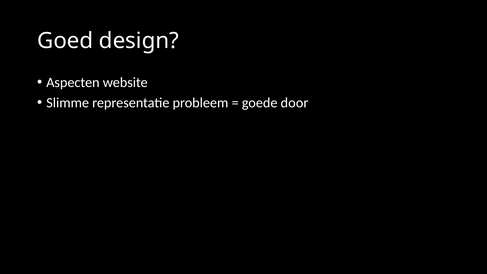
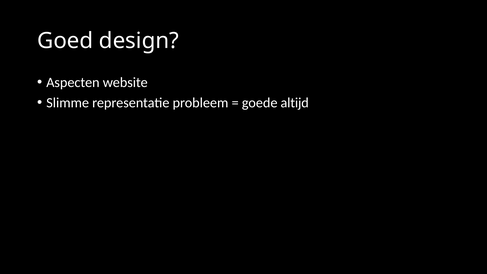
door: door -> altijd (295, 103)
